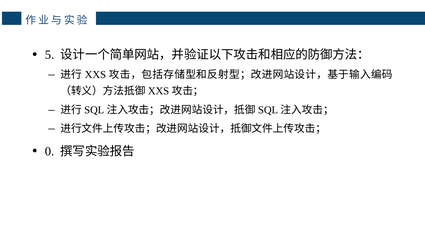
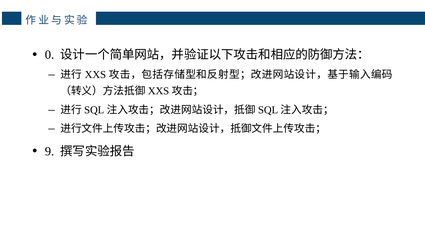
5: 5 -> 0 (50, 55)
0: 0 -> 9 (50, 151)
